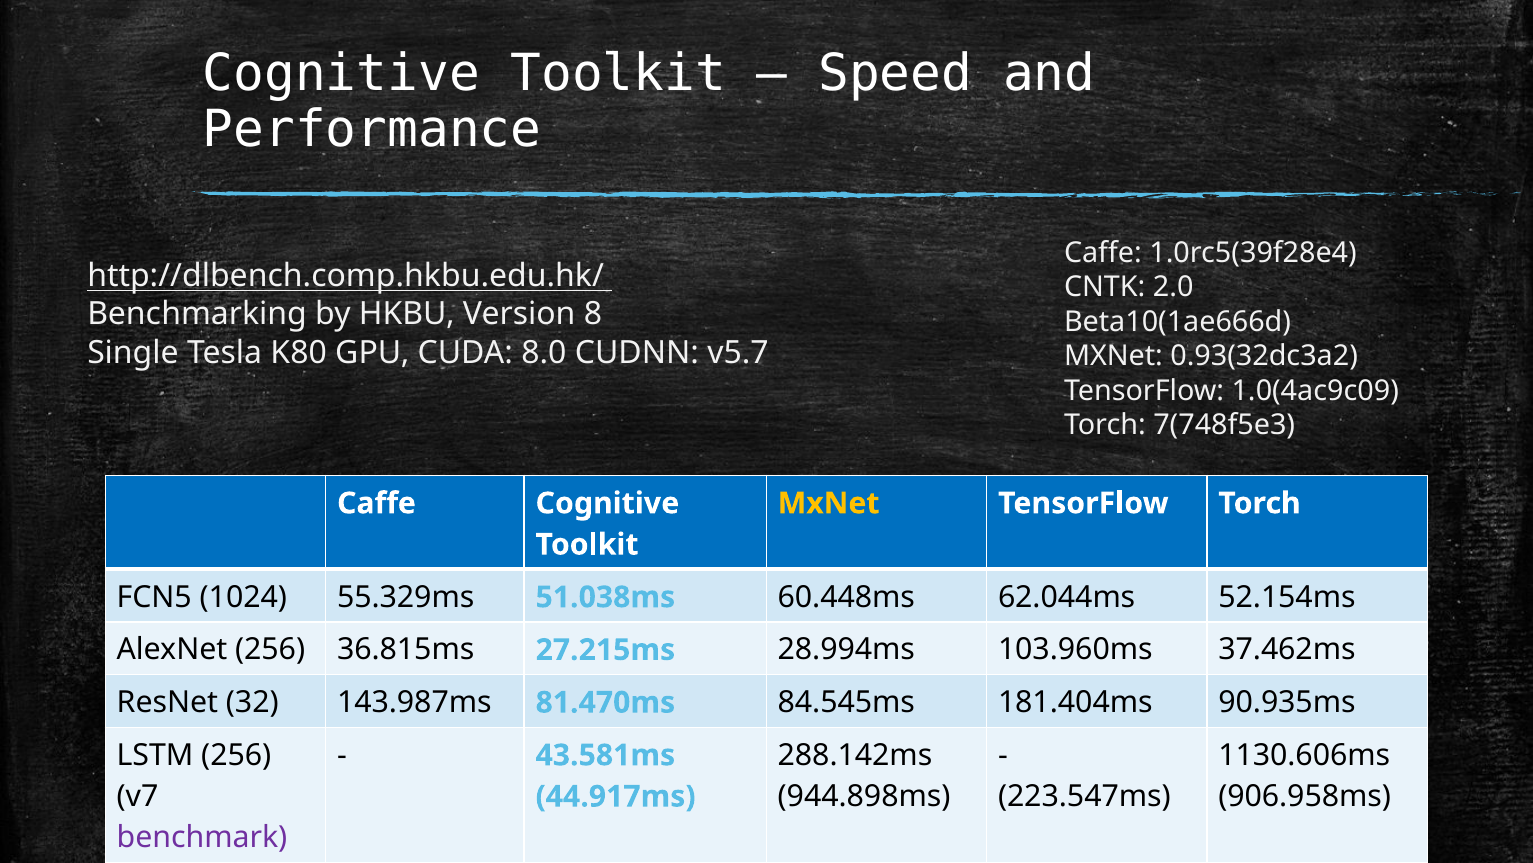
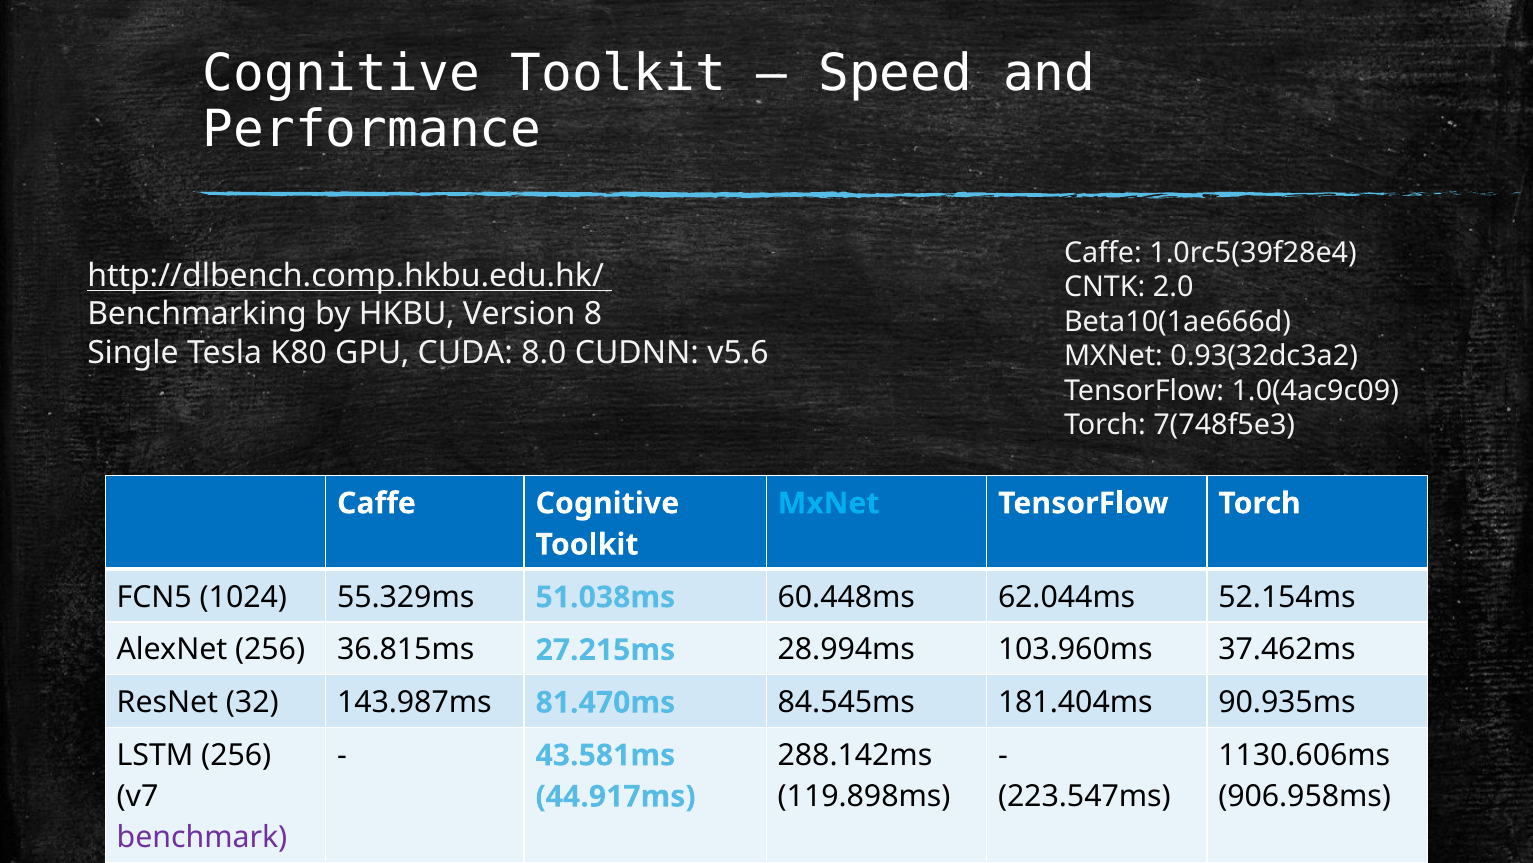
v5.7: v5.7 -> v5.6 (738, 352)
MxNet colour: yellow -> light blue (829, 503)
944.898ms: 944.898ms -> 119.898ms (864, 796)
